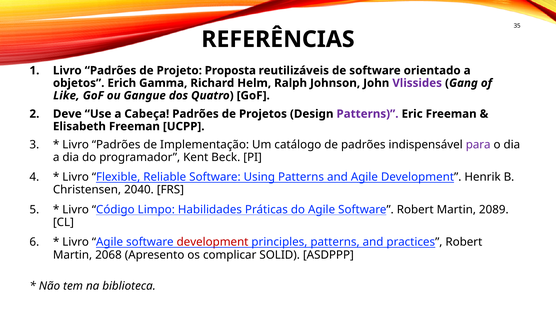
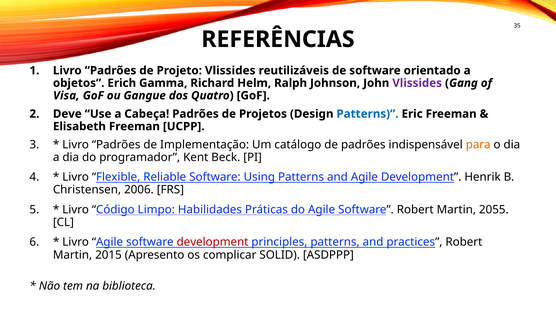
Projeto Proposta: Proposta -> Vlissides (230, 70)
Like: Like -> Visa (66, 95)
Patterns colour: purple -> blue (367, 114)
para colour: purple -> orange (478, 145)
2040: 2040 -> 2006 (139, 190)
2089: 2089 -> 2055 (494, 209)
2068: 2068 -> 2015 (108, 255)
